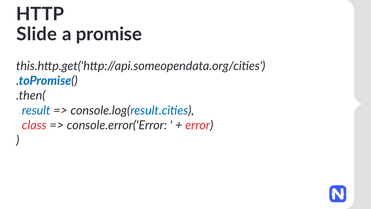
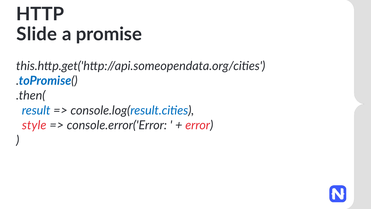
class: class -> style (34, 125)
